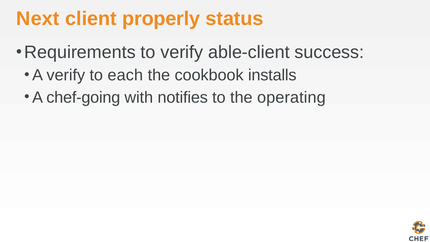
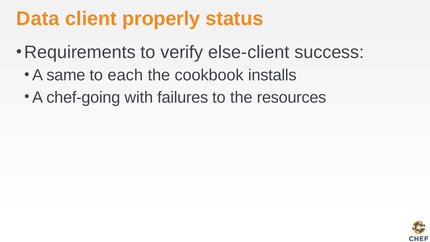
Next: Next -> Data (38, 19)
able-client: able-client -> else-client (249, 52)
A verify: verify -> same (66, 75)
notifies: notifies -> failures (183, 97)
operating: operating -> resources (292, 97)
